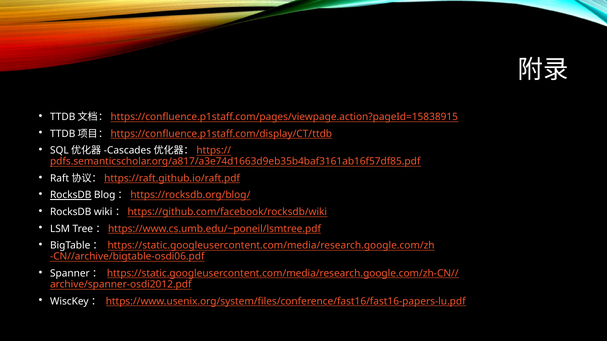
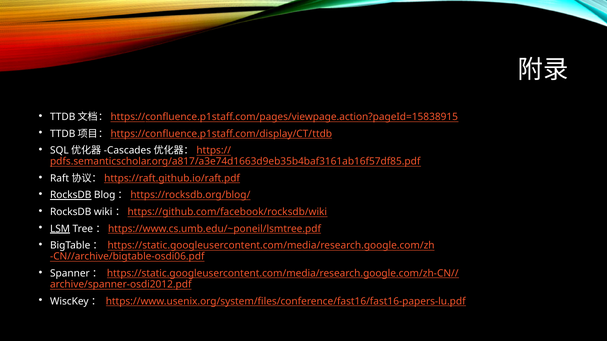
LSM underline: none -> present (60, 229)
